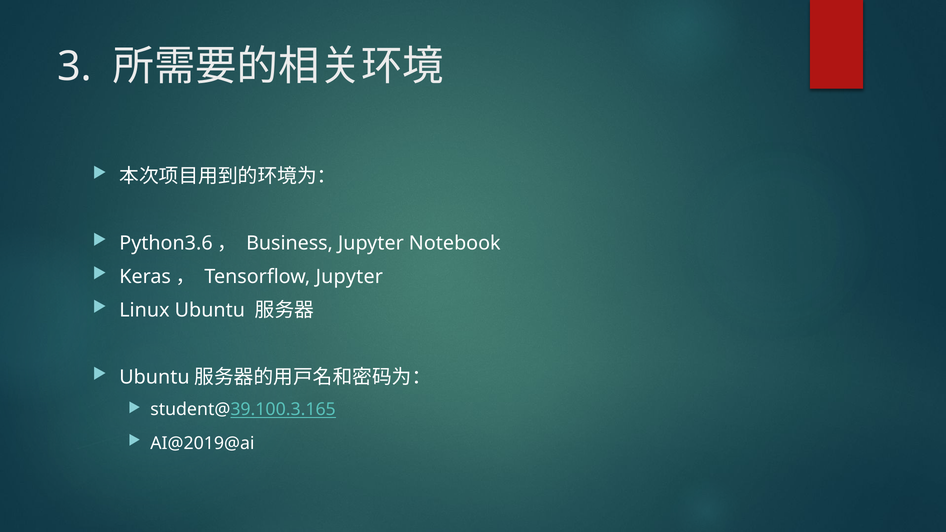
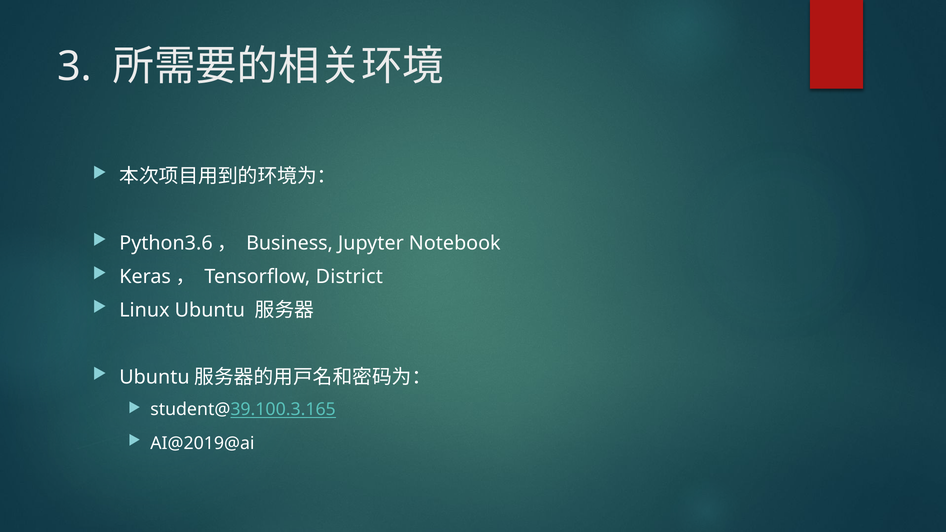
Tensorflow Jupyter: Jupyter -> District (349, 277)
